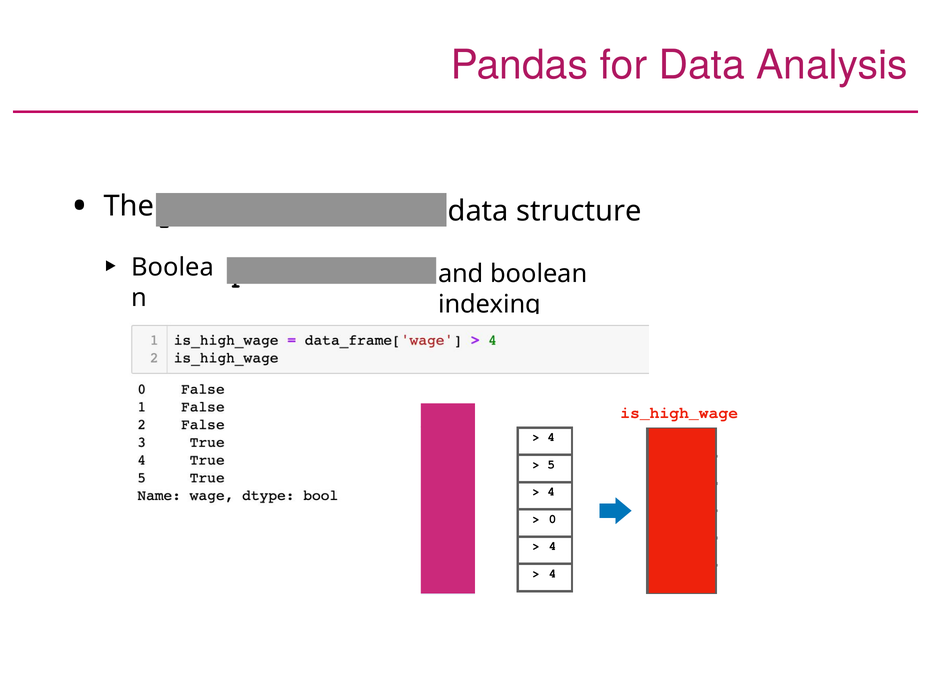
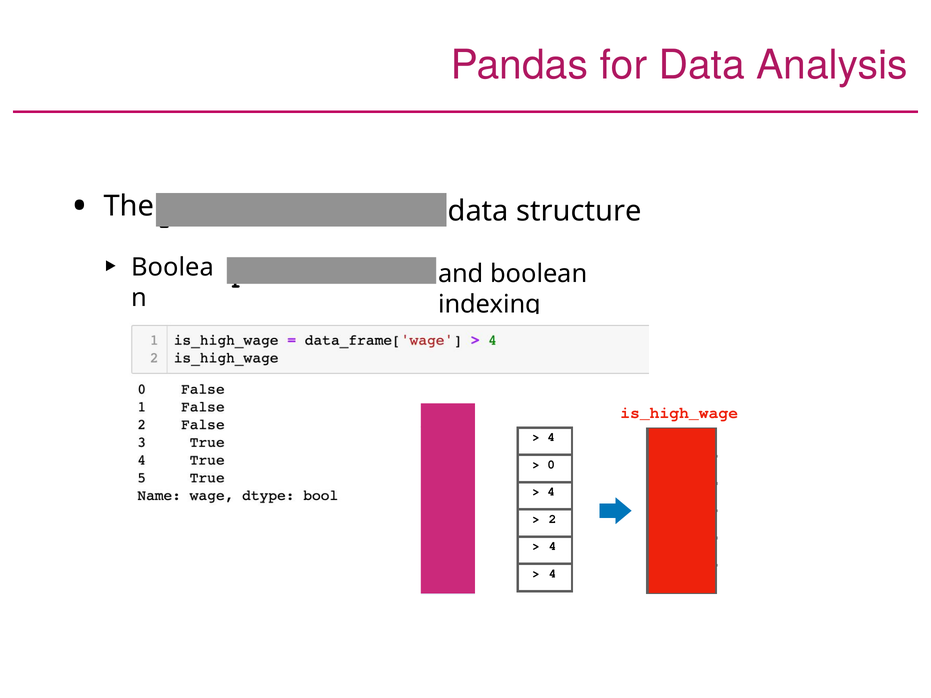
5: 5 -> 0 (551, 464)
0: 0 -> 2 (553, 519)
